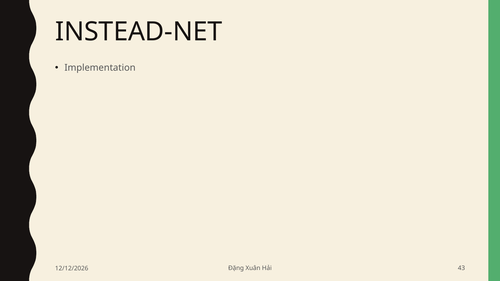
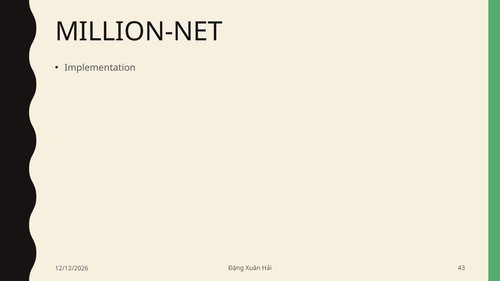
INSTEAD-NET: INSTEAD-NET -> MILLION-NET (139, 32)
